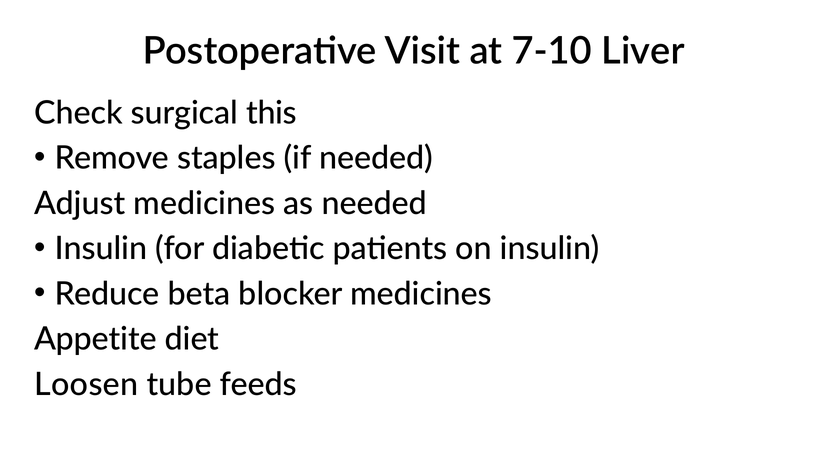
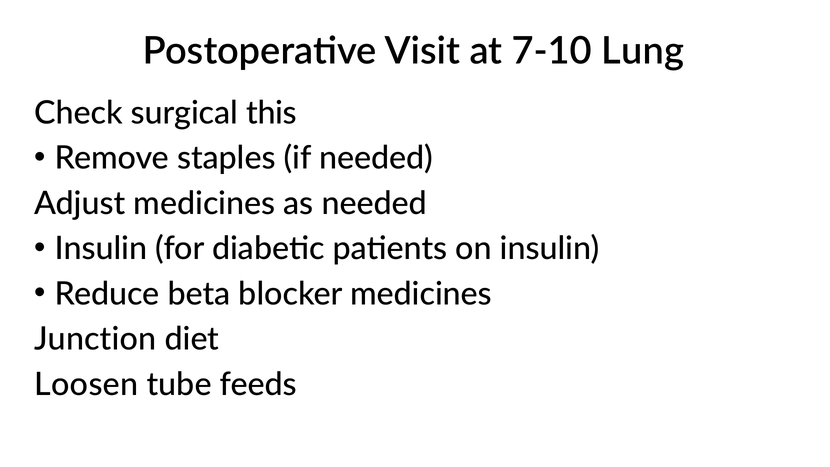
Liver: Liver -> Lung (643, 51)
Appetite: Appetite -> Junction (95, 339)
